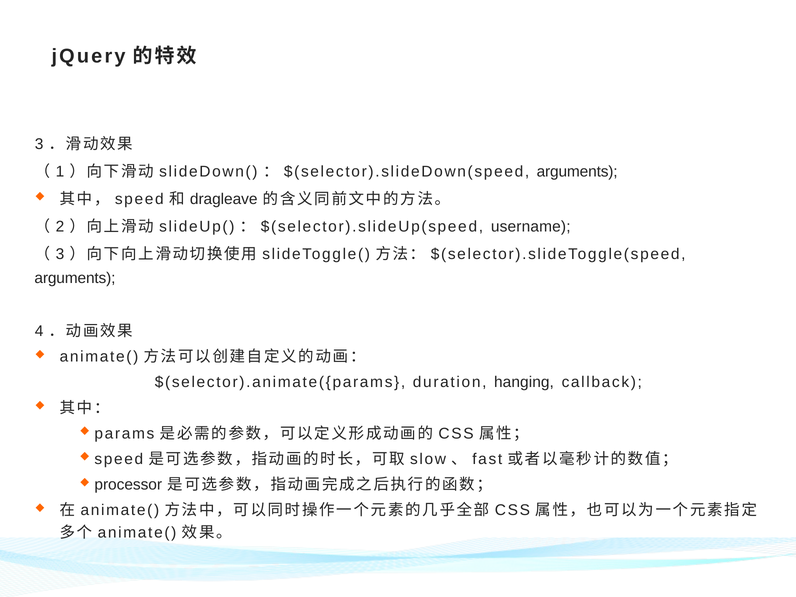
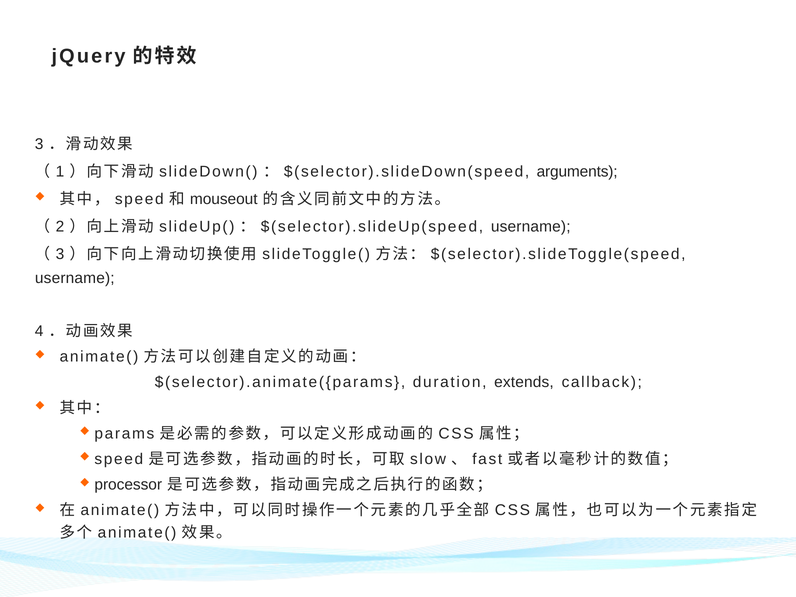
dragleave: dragleave -> mouseout (224, 199)
arguments: arguments -> username (75, 278)
hanging: hanging -> extends (524, 382)
